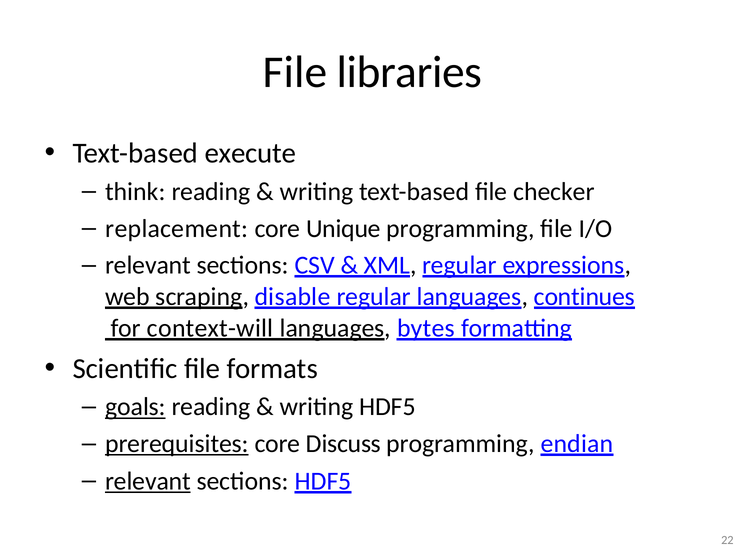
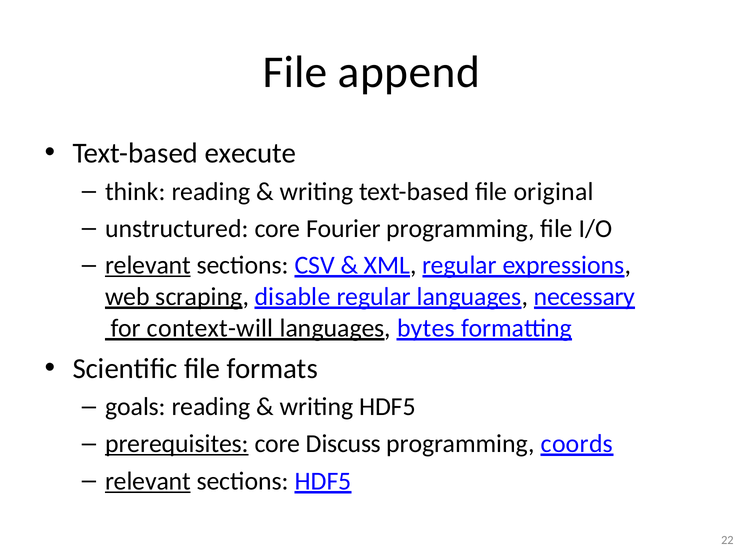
libraries: libraries -> append (409, 72)
checker: checker -> original (554, 192)
replacement: replacement -> unstructured (177, 229)
Unique: Unique -> Fourier (343, 229)
relevant underline: none -> present (148, 265)
continues: continues -> necessary (584, 297)
goals underline: present -> none (135, 407)
endian: endian -> coords (577, 444)
